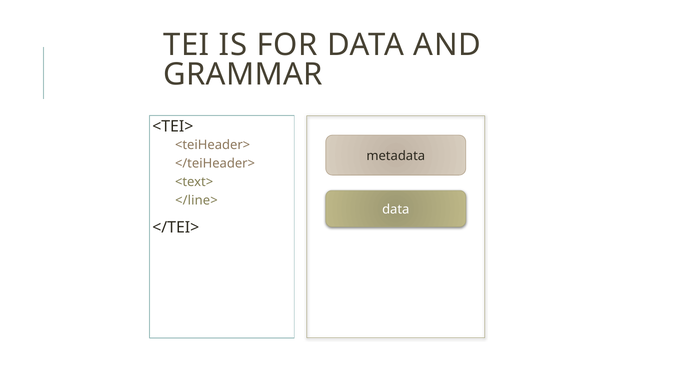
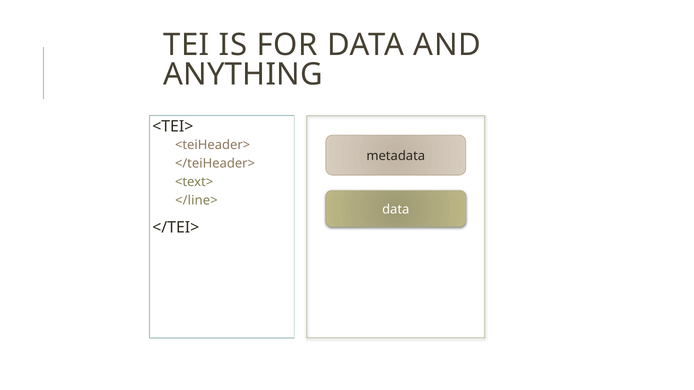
GRAMMAR: GRAMMAR -> ANYTHING (243, 75)
